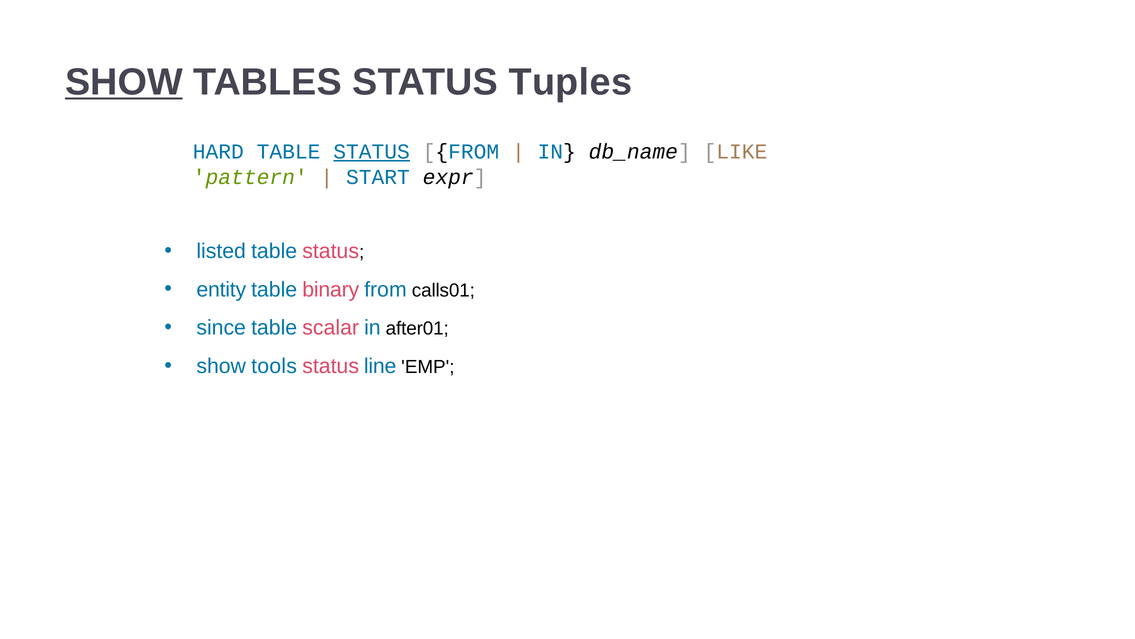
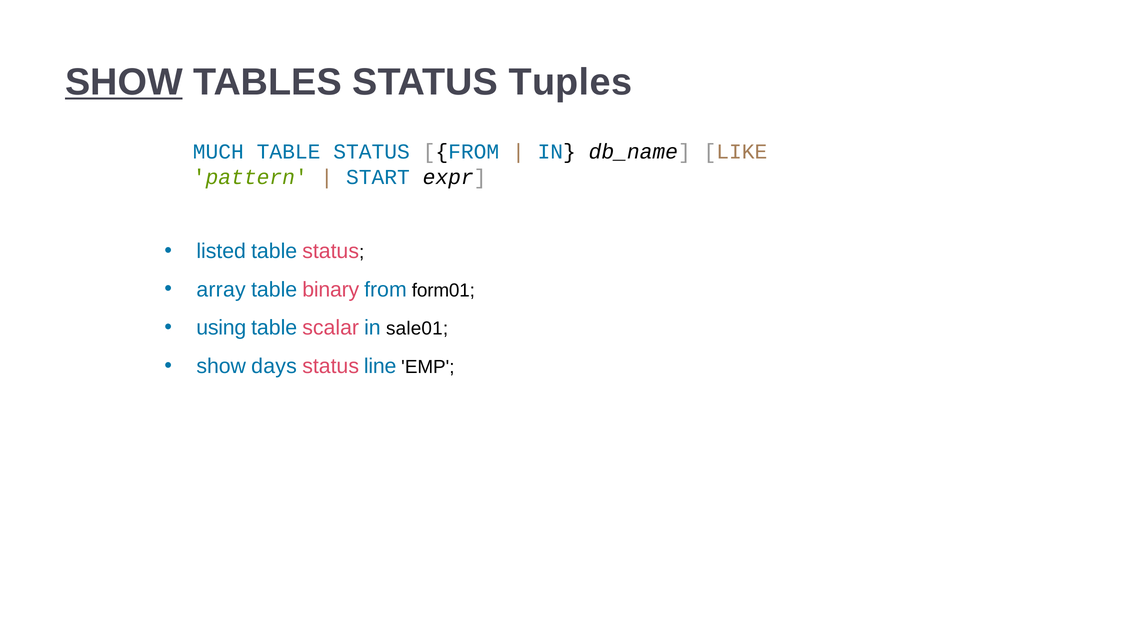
HARD: HARD -> MUCH (218, 151)
STATUS underline: present -> none (372, 151)
entity: entity -> array (221, 289)
calls01: calls01 -> form01 (443, 290)
since: since -> using (221, 328)
after01: after01 -> sale01 (417, 328)
tools: tools -> days (274, 366)
